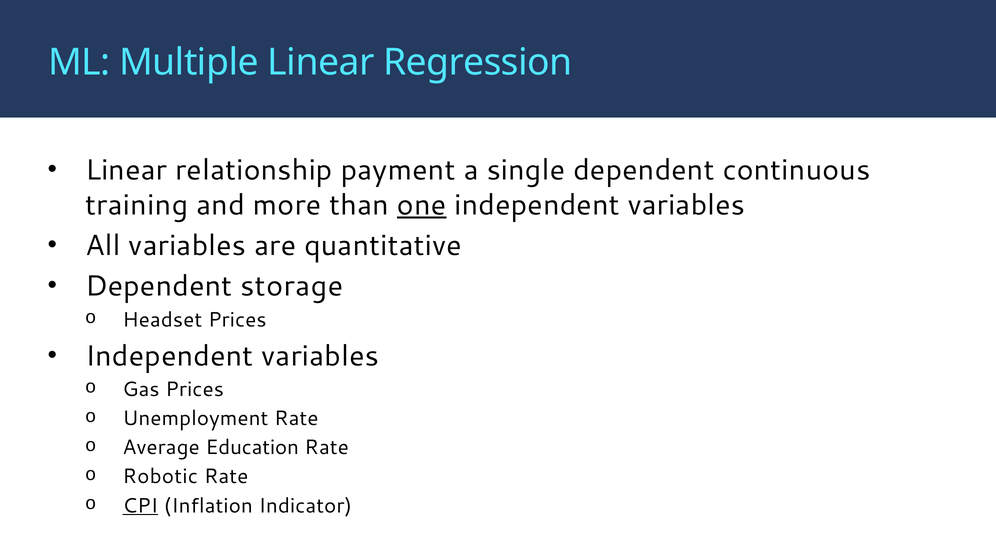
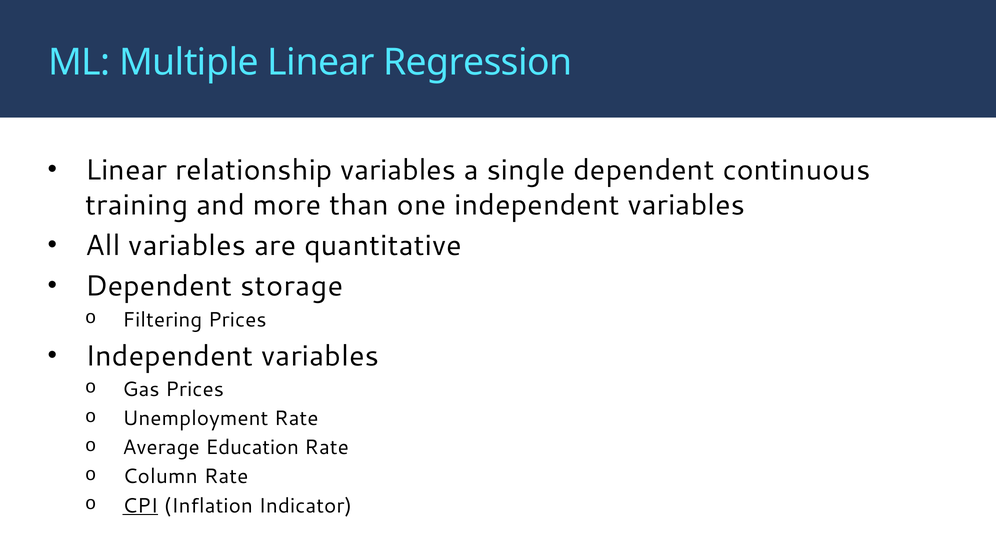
relationship payment: payment -> variables (398, 170)
one underline: present -> none (422, 205)
Headset: Headset -> Filtering (162, 320)
Robotic: Robotic -> Column (160, 477)
